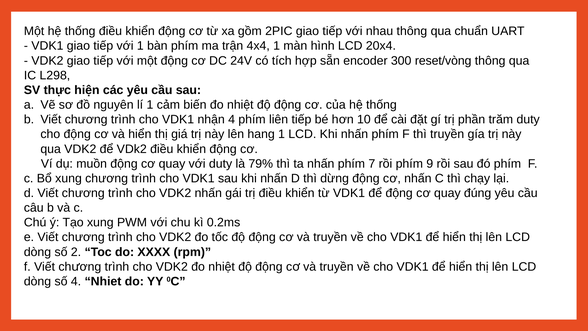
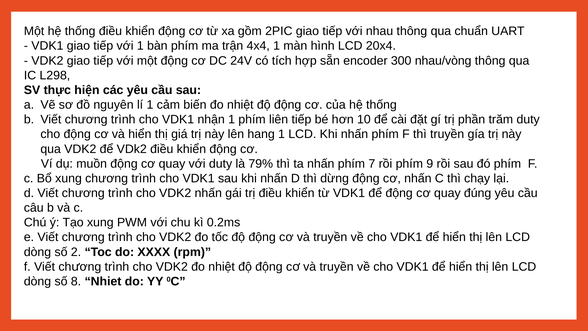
reset/vòng: reset/vòng -> nhau/vòng (443, 61)
nhận 4: 4 -> 1 (232, 119)
số 4: 4 -> 8 (76, 281)
